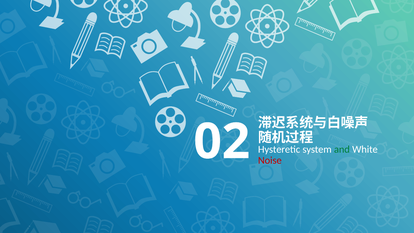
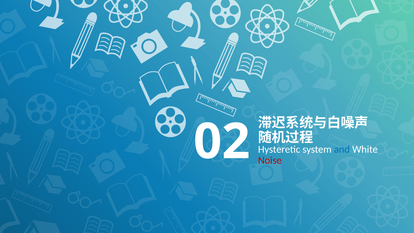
and colour: green -> blue (342, 149)
